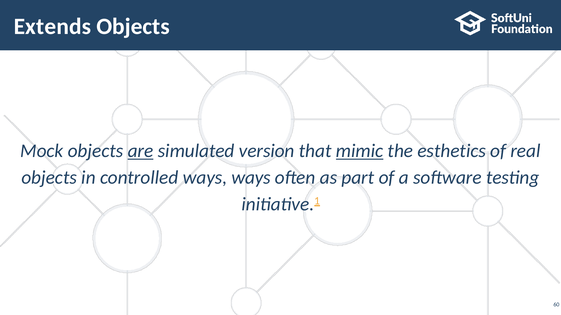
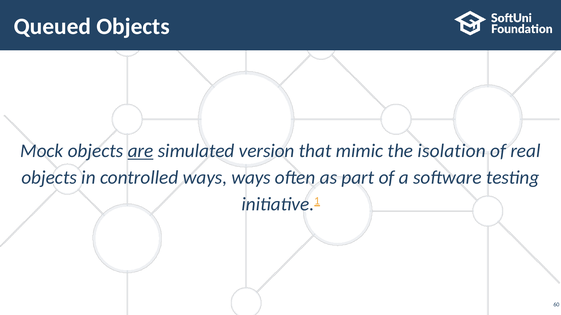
Extends: Extends -> Queued (52, 27)
mimic underline: present -> none (360, 151)
esthetics: esthetics -> isolation (452, 151)
